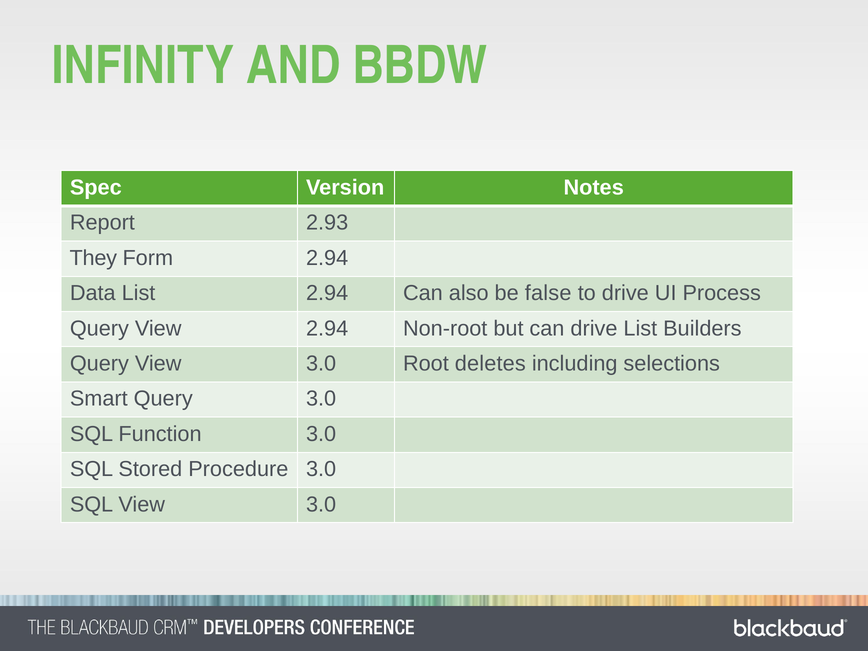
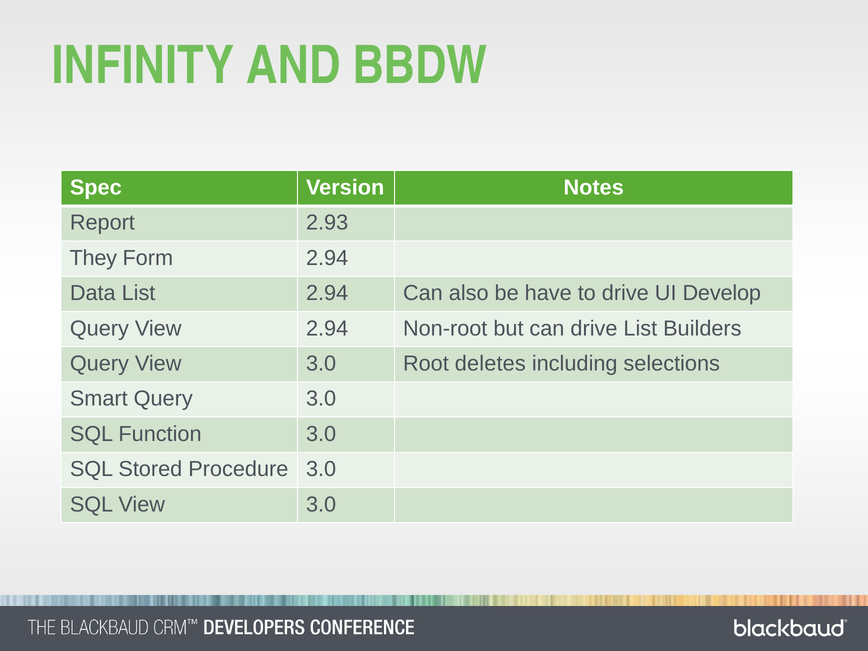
false: false -> have (548, 293)
Process: Process -> Develop (722, 293)
